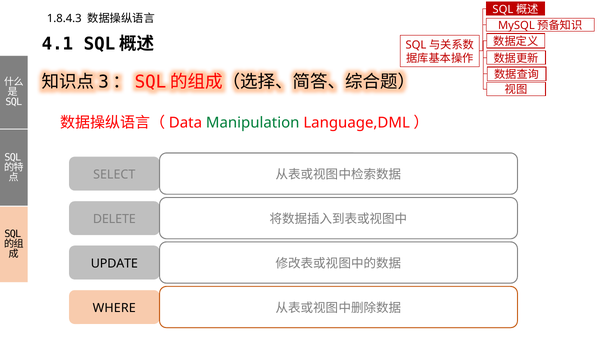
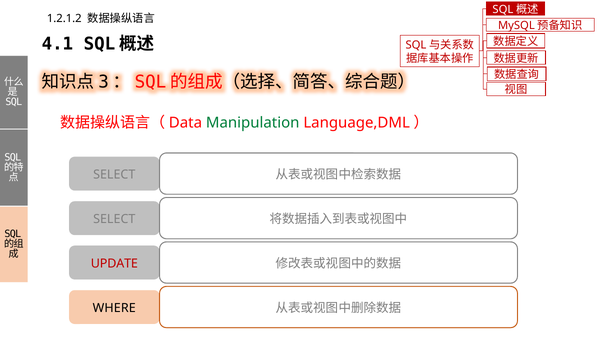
1.8.4.3: 1.8.4.3 -> 1.2.1.2 (64, 18)
DELETE: DELETE -> SELECT (114, 219)
UPDATE colour: black -> red (114, 263)
